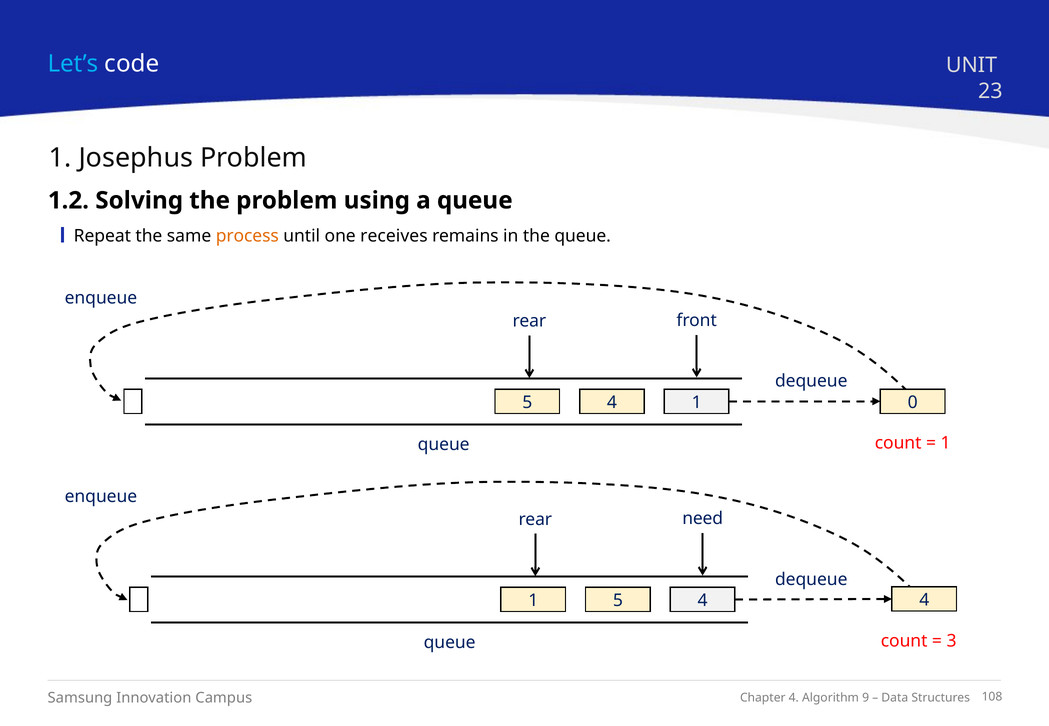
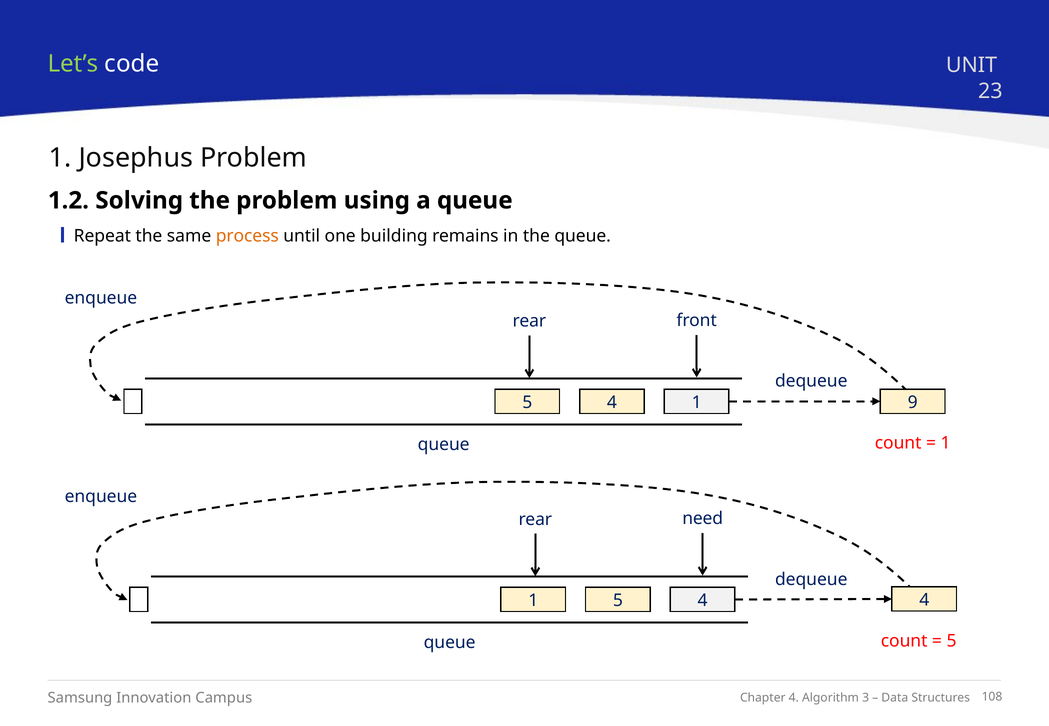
Let’s colour: light blue -> light green (73, 64)
receives: receives -> building (394, 236)
0: 0 -> 9 (913, 403)
3: 3 -> 5 (952, 641)
9: 9 -> 3 (866, 698)
